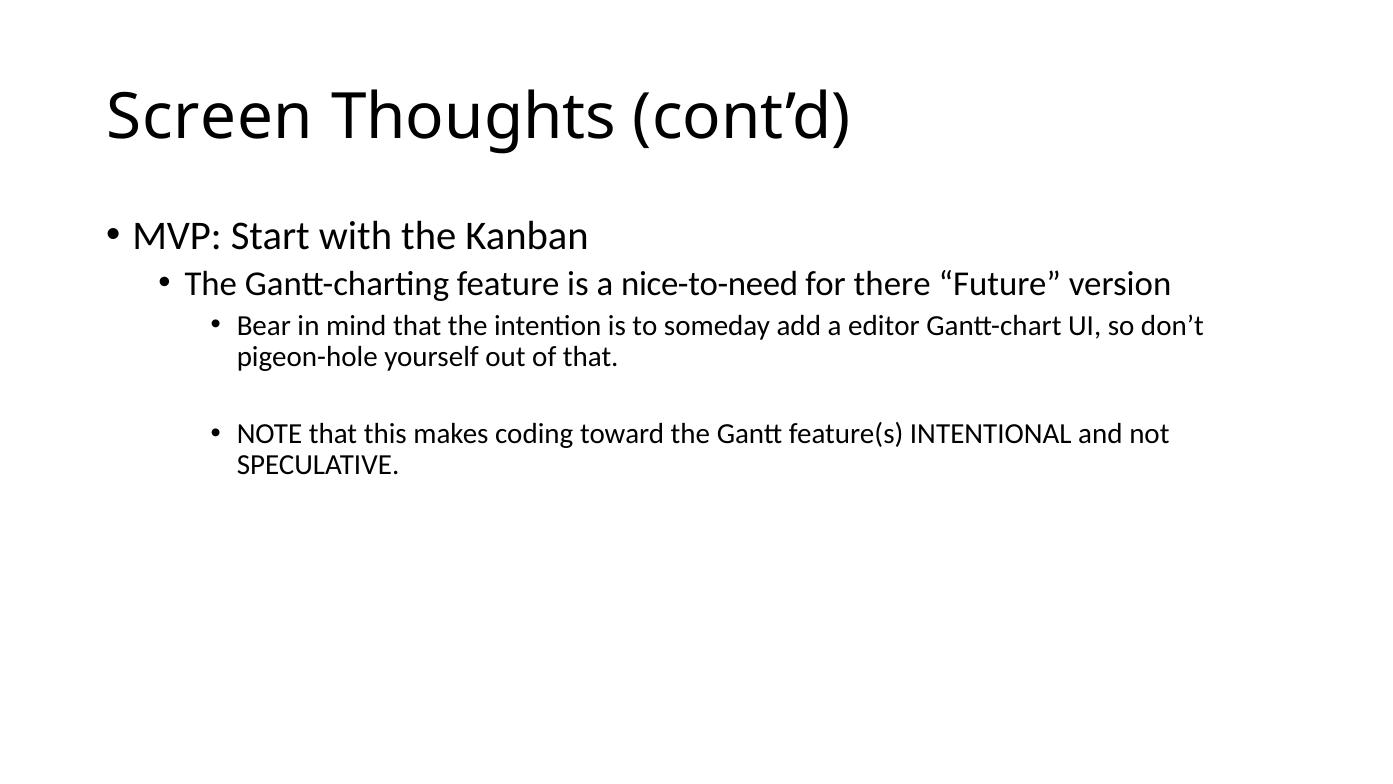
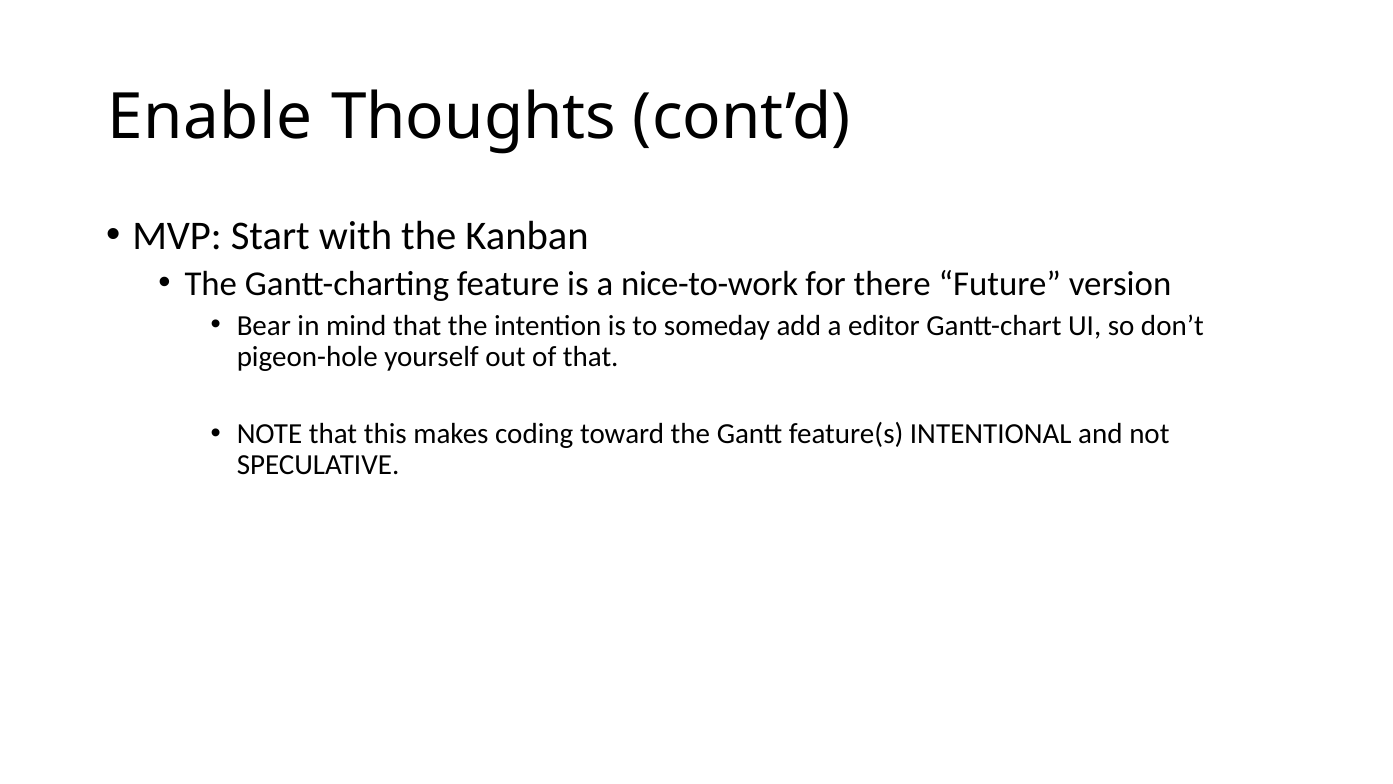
Screen: Screen -> Enable (210, 117)
nice-to-need: nice-to-need -> nice-to-work (710, 284)
